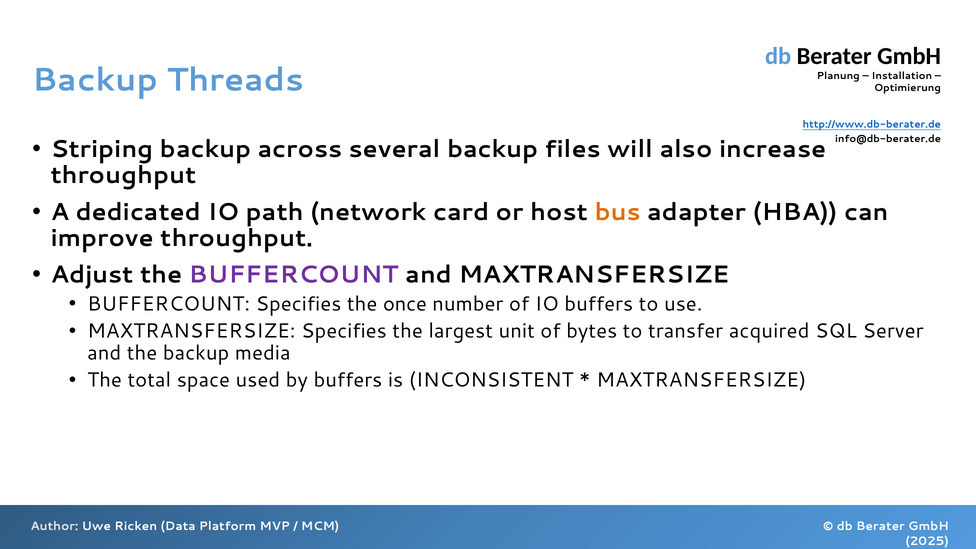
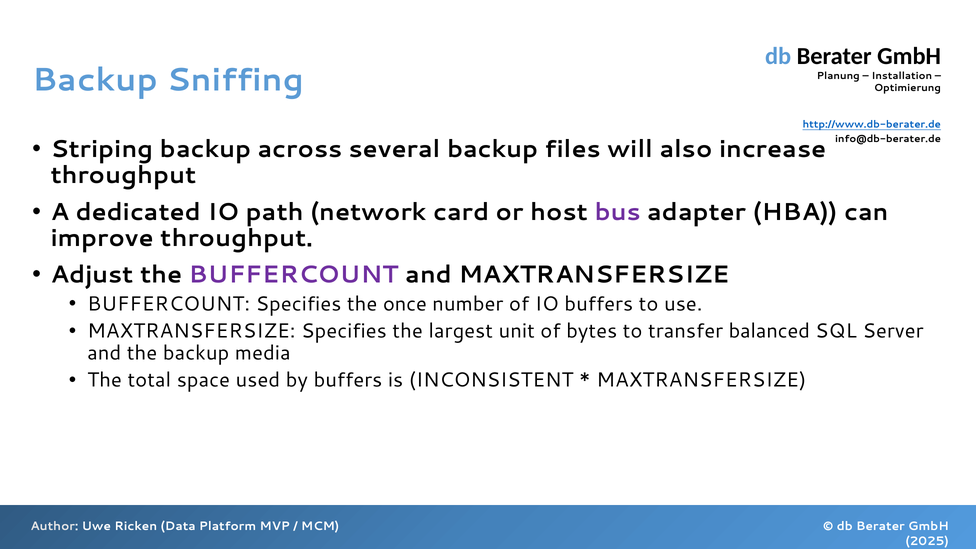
Threads: Threads -> Sniffing (235, 80)
bus colour: orange -> purple (618, 212)
acquired: acquired -> balanced (769, 331)
